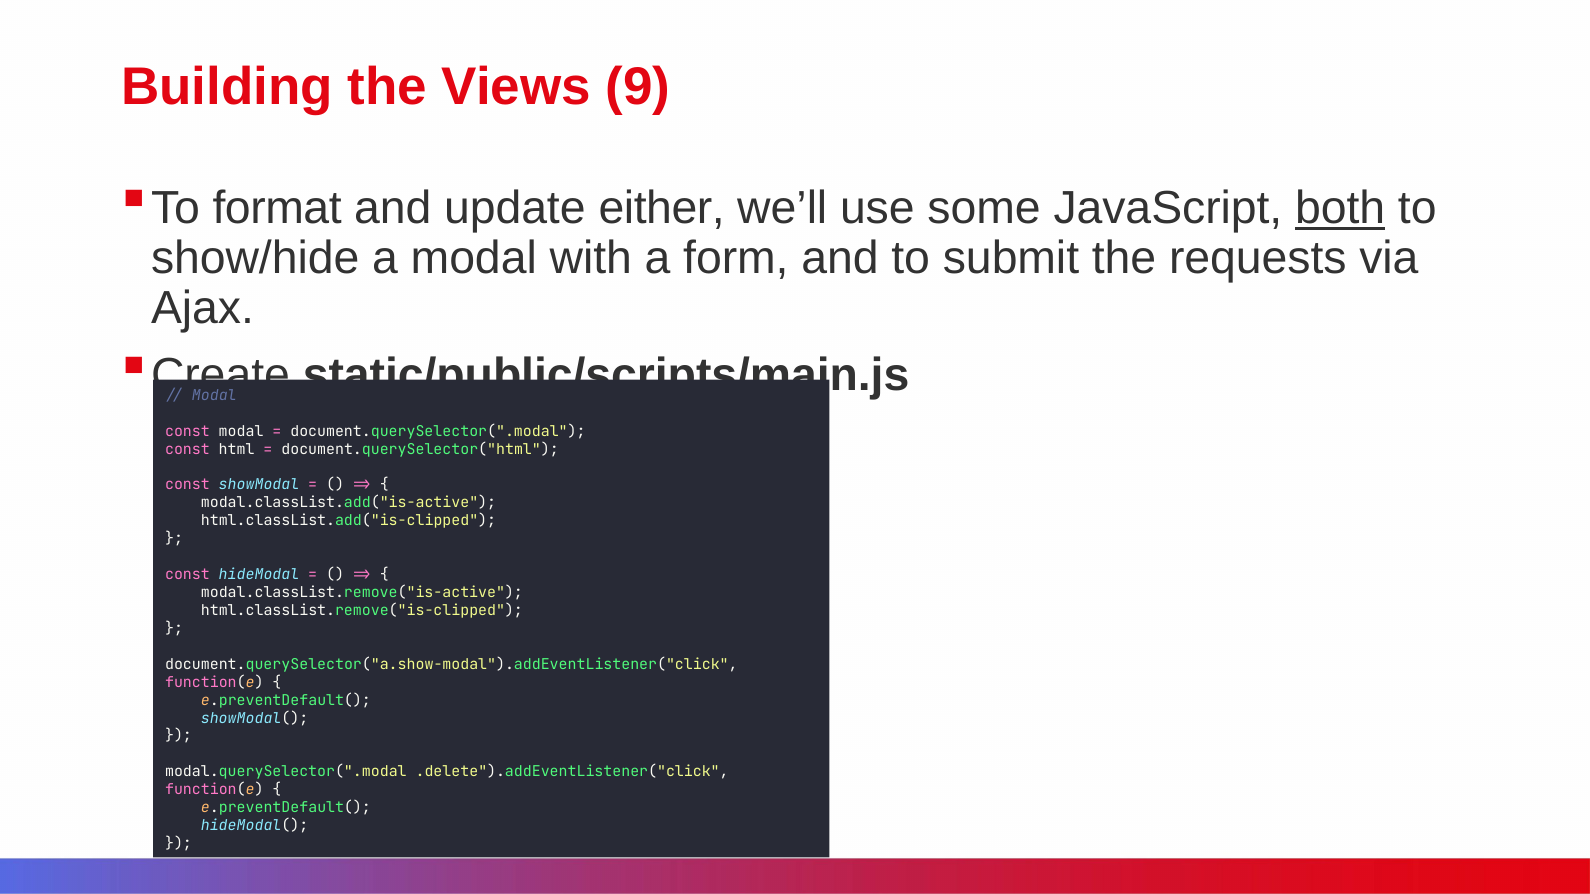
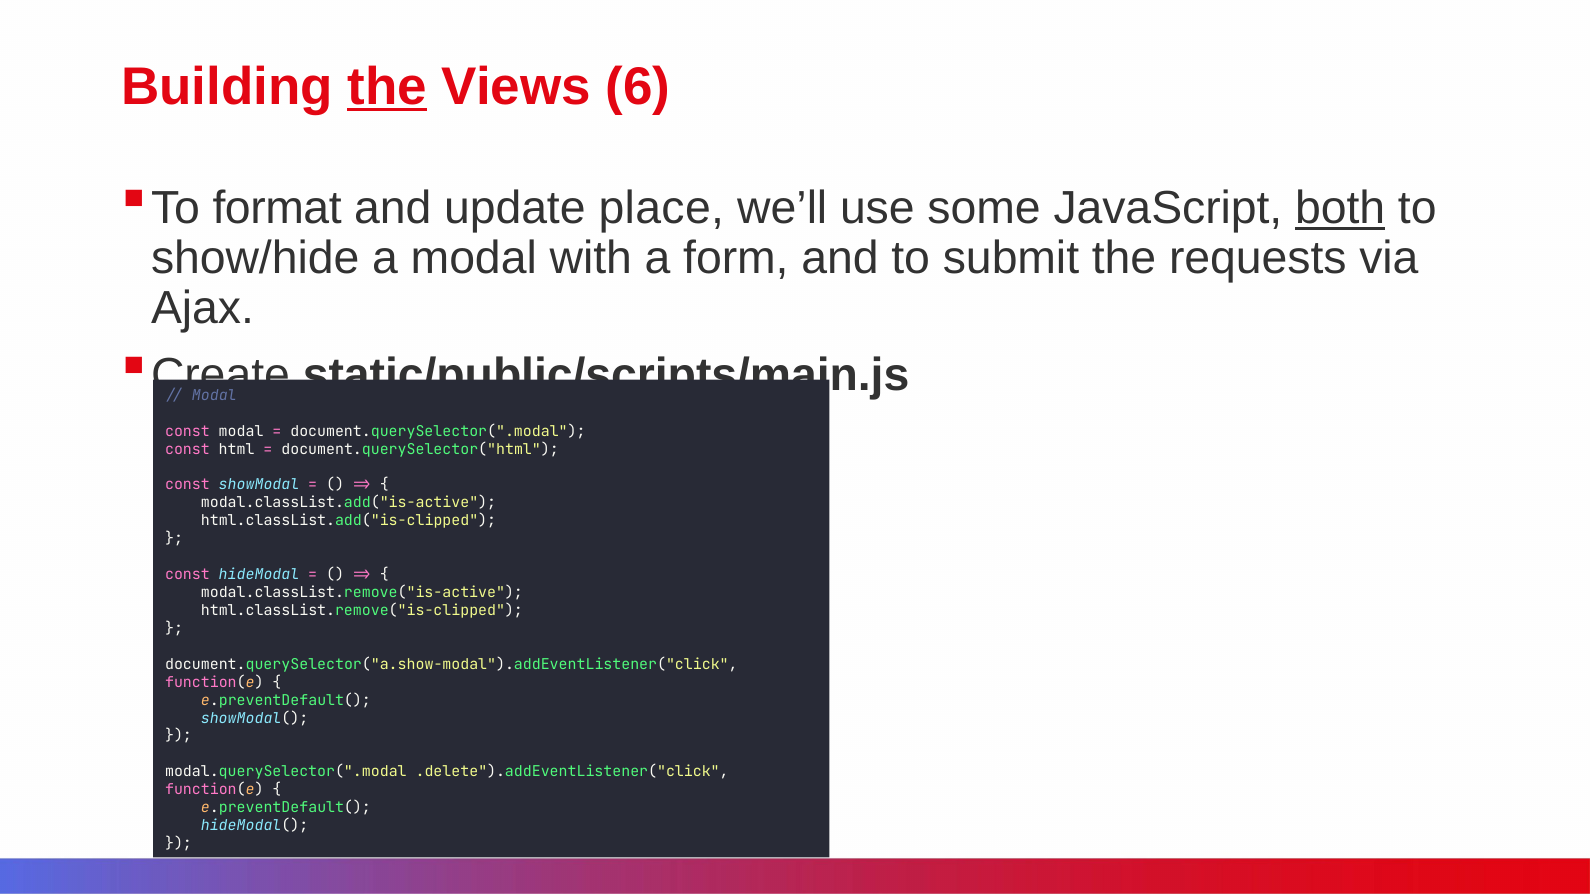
the underline: none -> present (387, 87)
9: 9 -> 6 (638, 87)
either: either -> place (661, 208)
